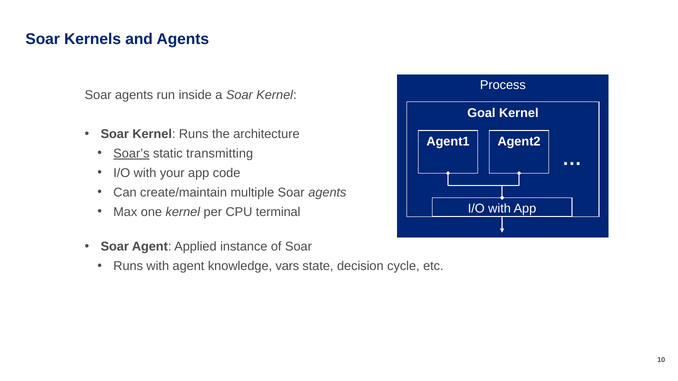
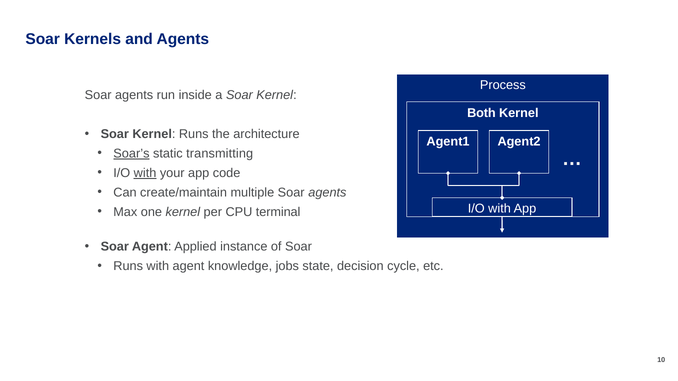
Goal: Goal -> Both (481, 113)
with underline: none -> present (145, 173)
vars: vars -> jobs (287, 266)
